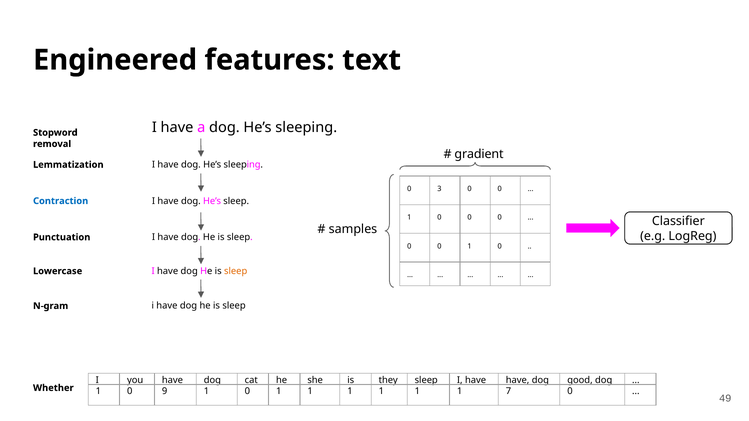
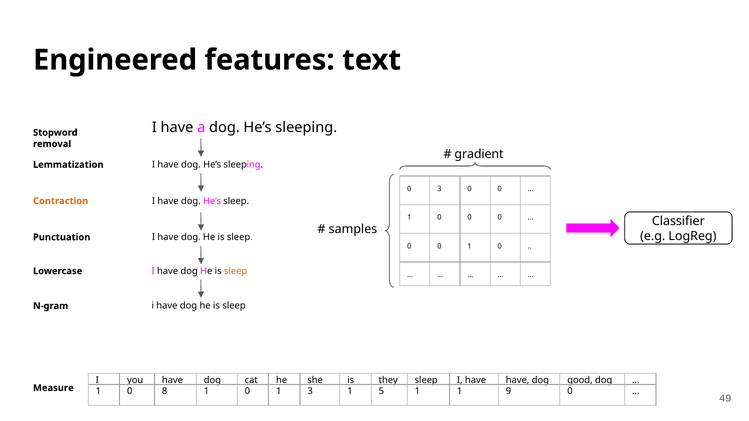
Contraction colour: blue -> orange (61, 201)
Whether: Whether -> Measure (53, 388)
9: 9 -> 8 (165, 392)
0 1 1: 1 -> 3 (310, 392)
1: 1 -> 5 (381, 392)
7: 7 -> 9 (509, 392)
